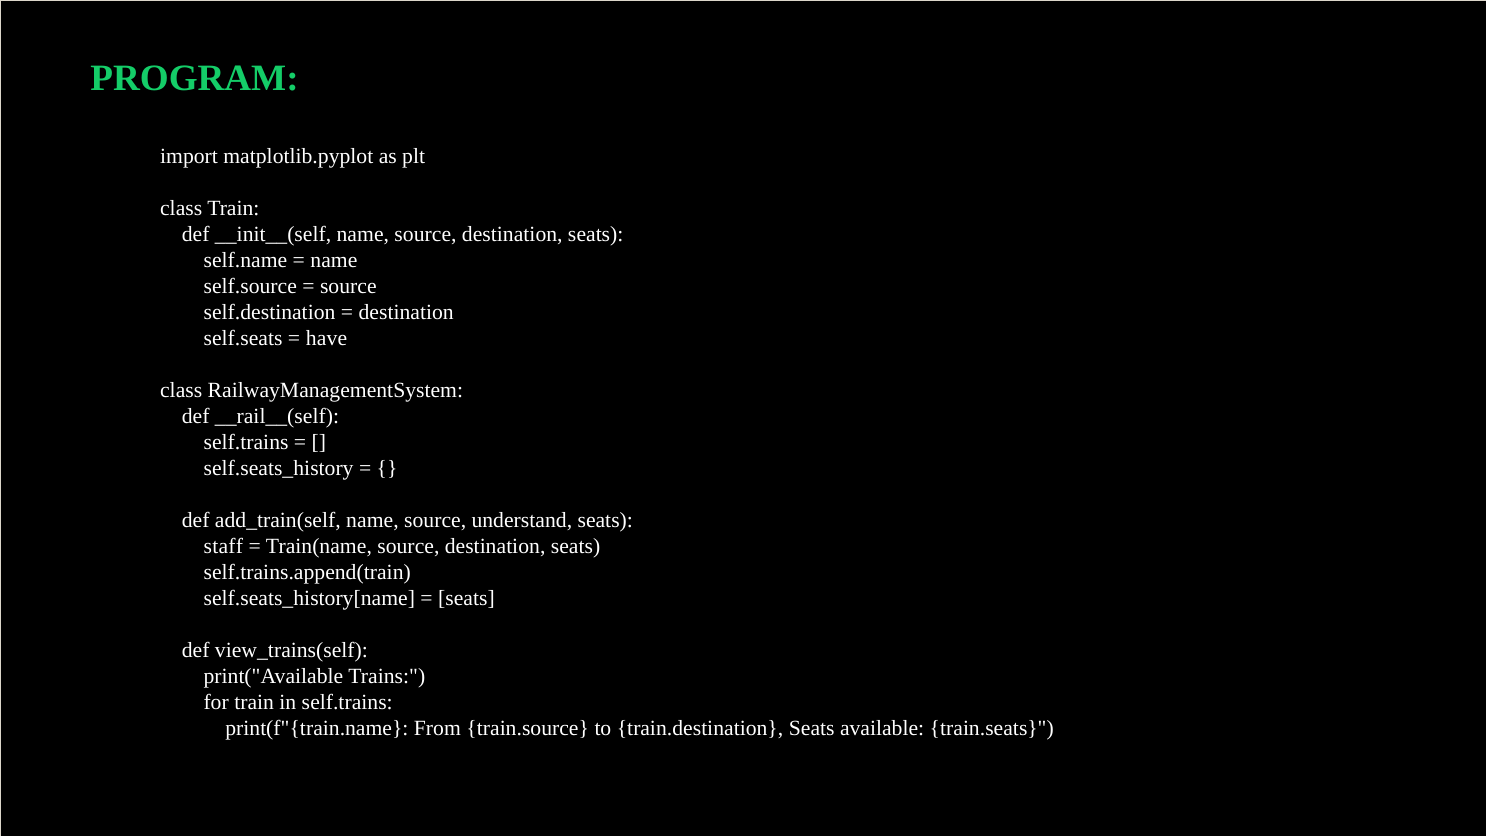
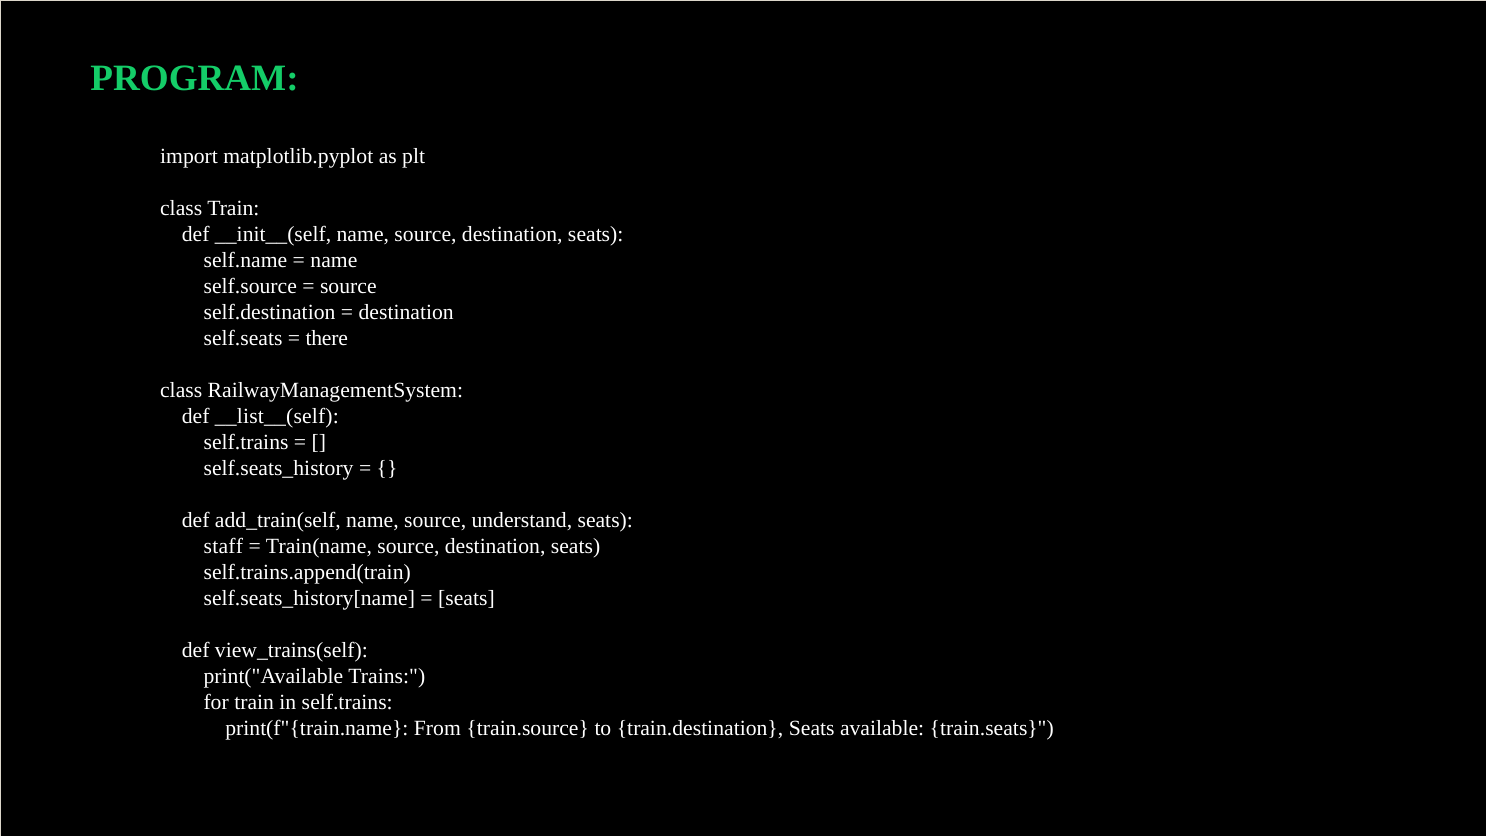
have: have -> there (327, 338)
__rail__(self: __rail__(self -> __list__(self (277, 416)
